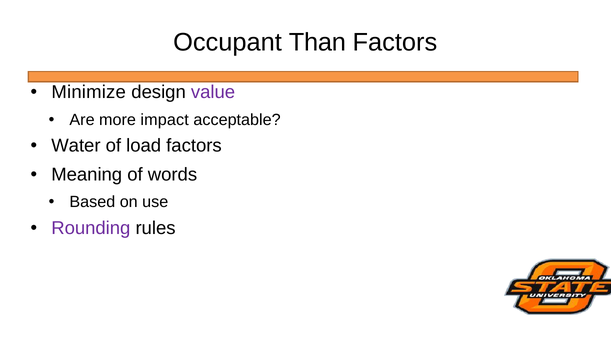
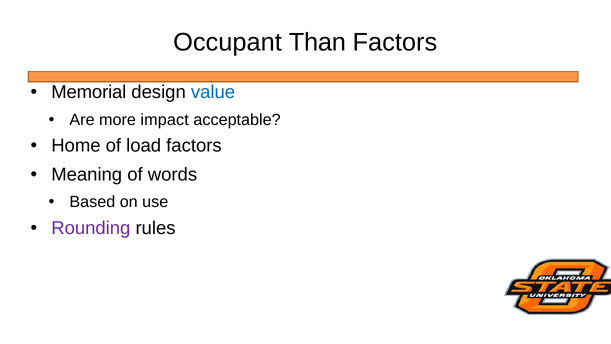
Minimize: Minimize -> Memorial (89, 92)
value colour: purple -> blue (213, 92)
Water: Water -> Home (76, 146)
